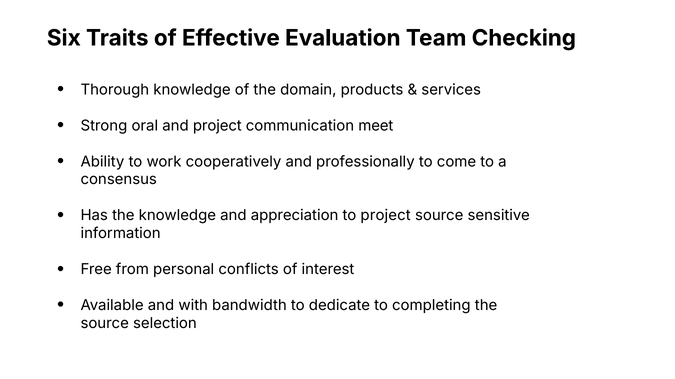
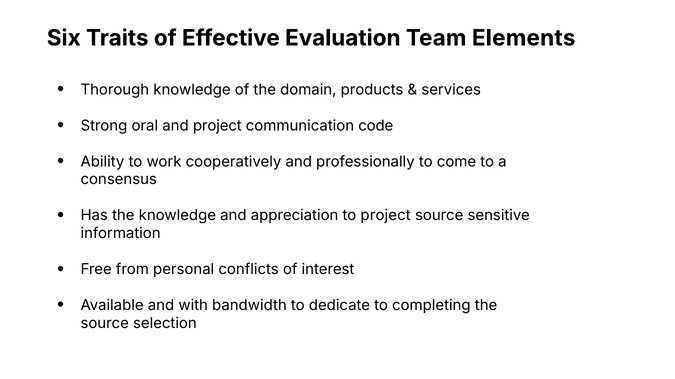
Checking: Checking -> Elements (524, 38)
meet: meet -> code (376, 126)
